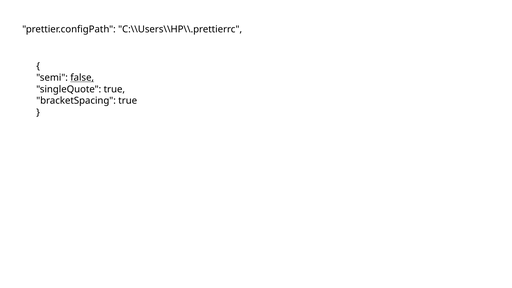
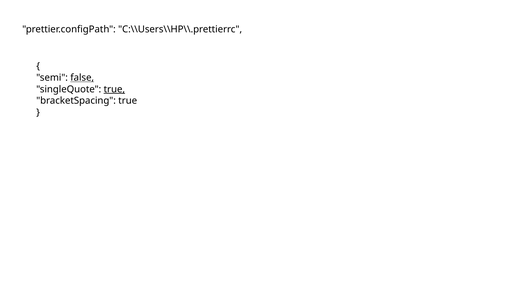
true underline: none -> present (114, 89)
